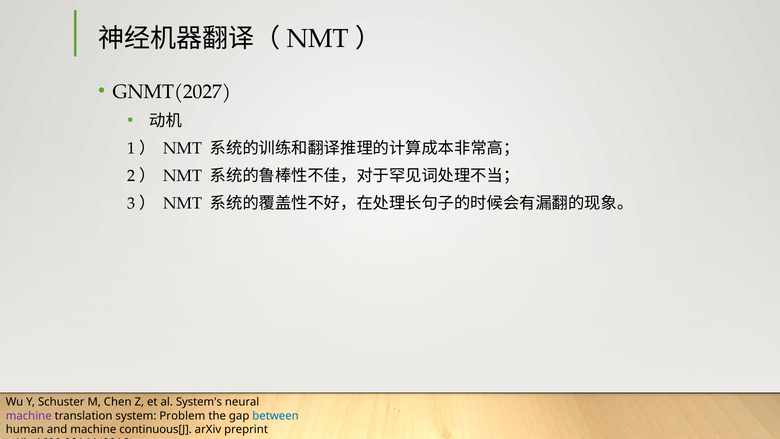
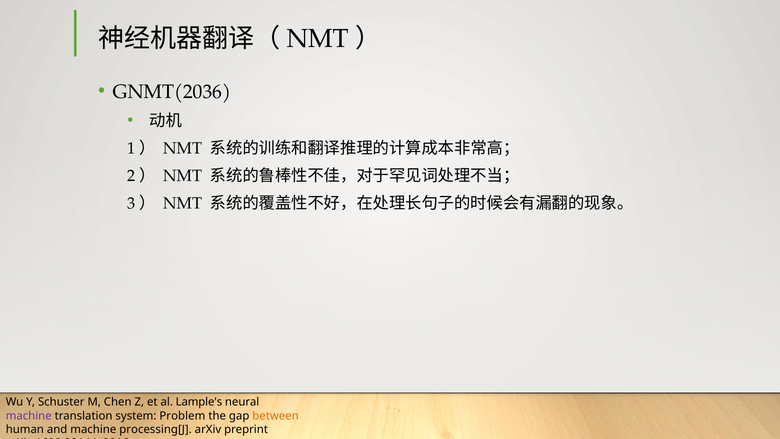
GNMT(2027: GNMT(2027 -> GNMT(2036 (172, 92)
System's: System's -> Lample's (199, 402)
between colour: blue -> orange (276, 416)
continuous[J: continuous[J -> processing[J (156, 429)
